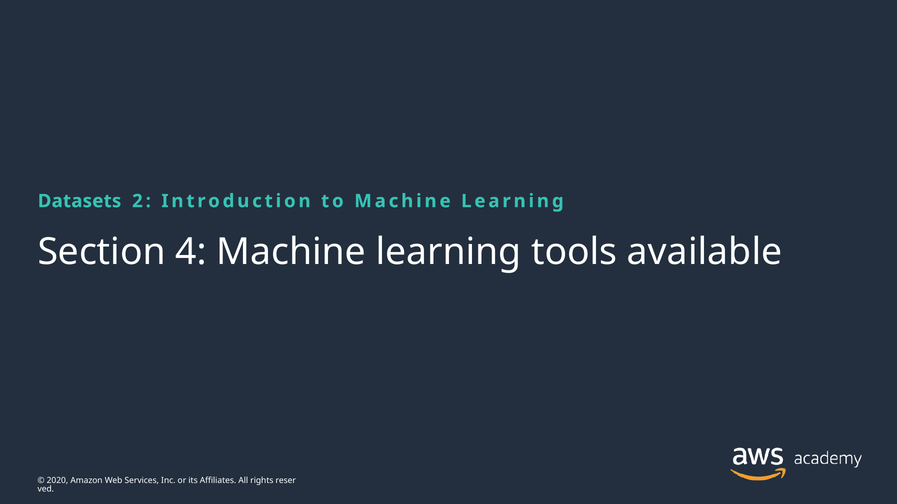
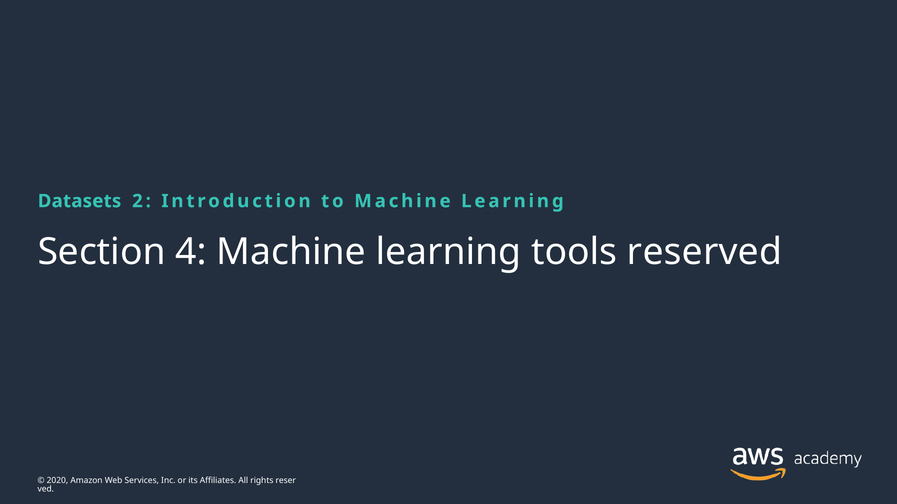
available: available -> reserved (705, 252)
